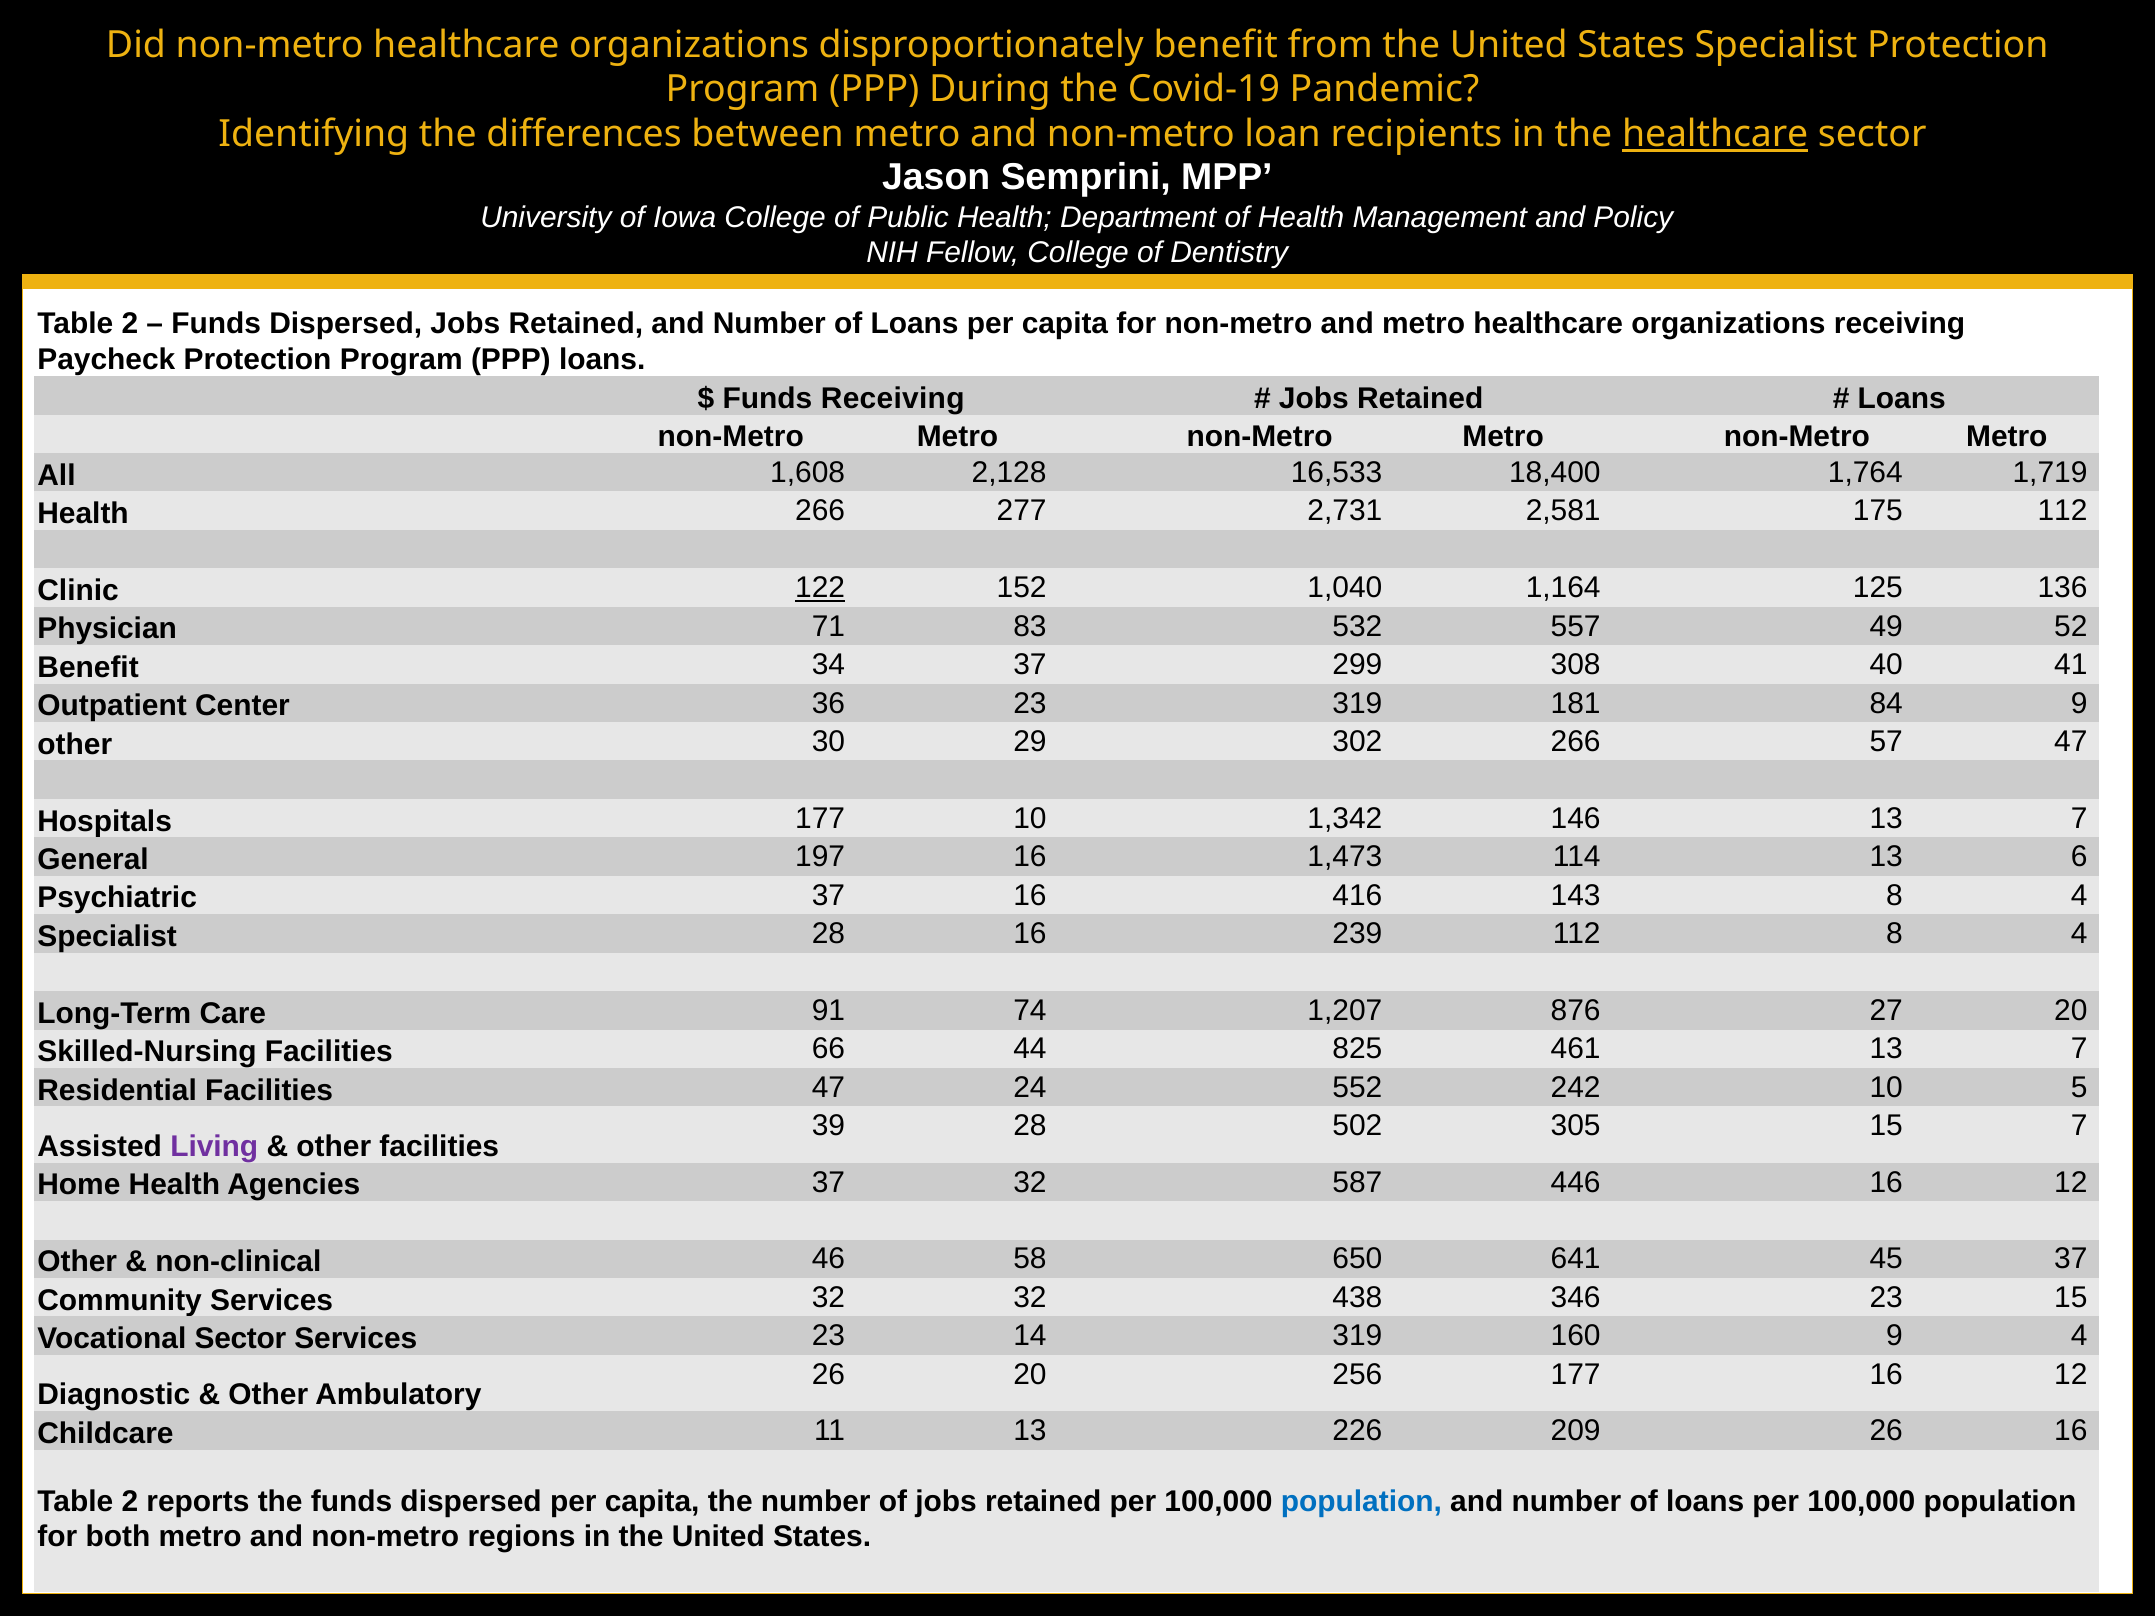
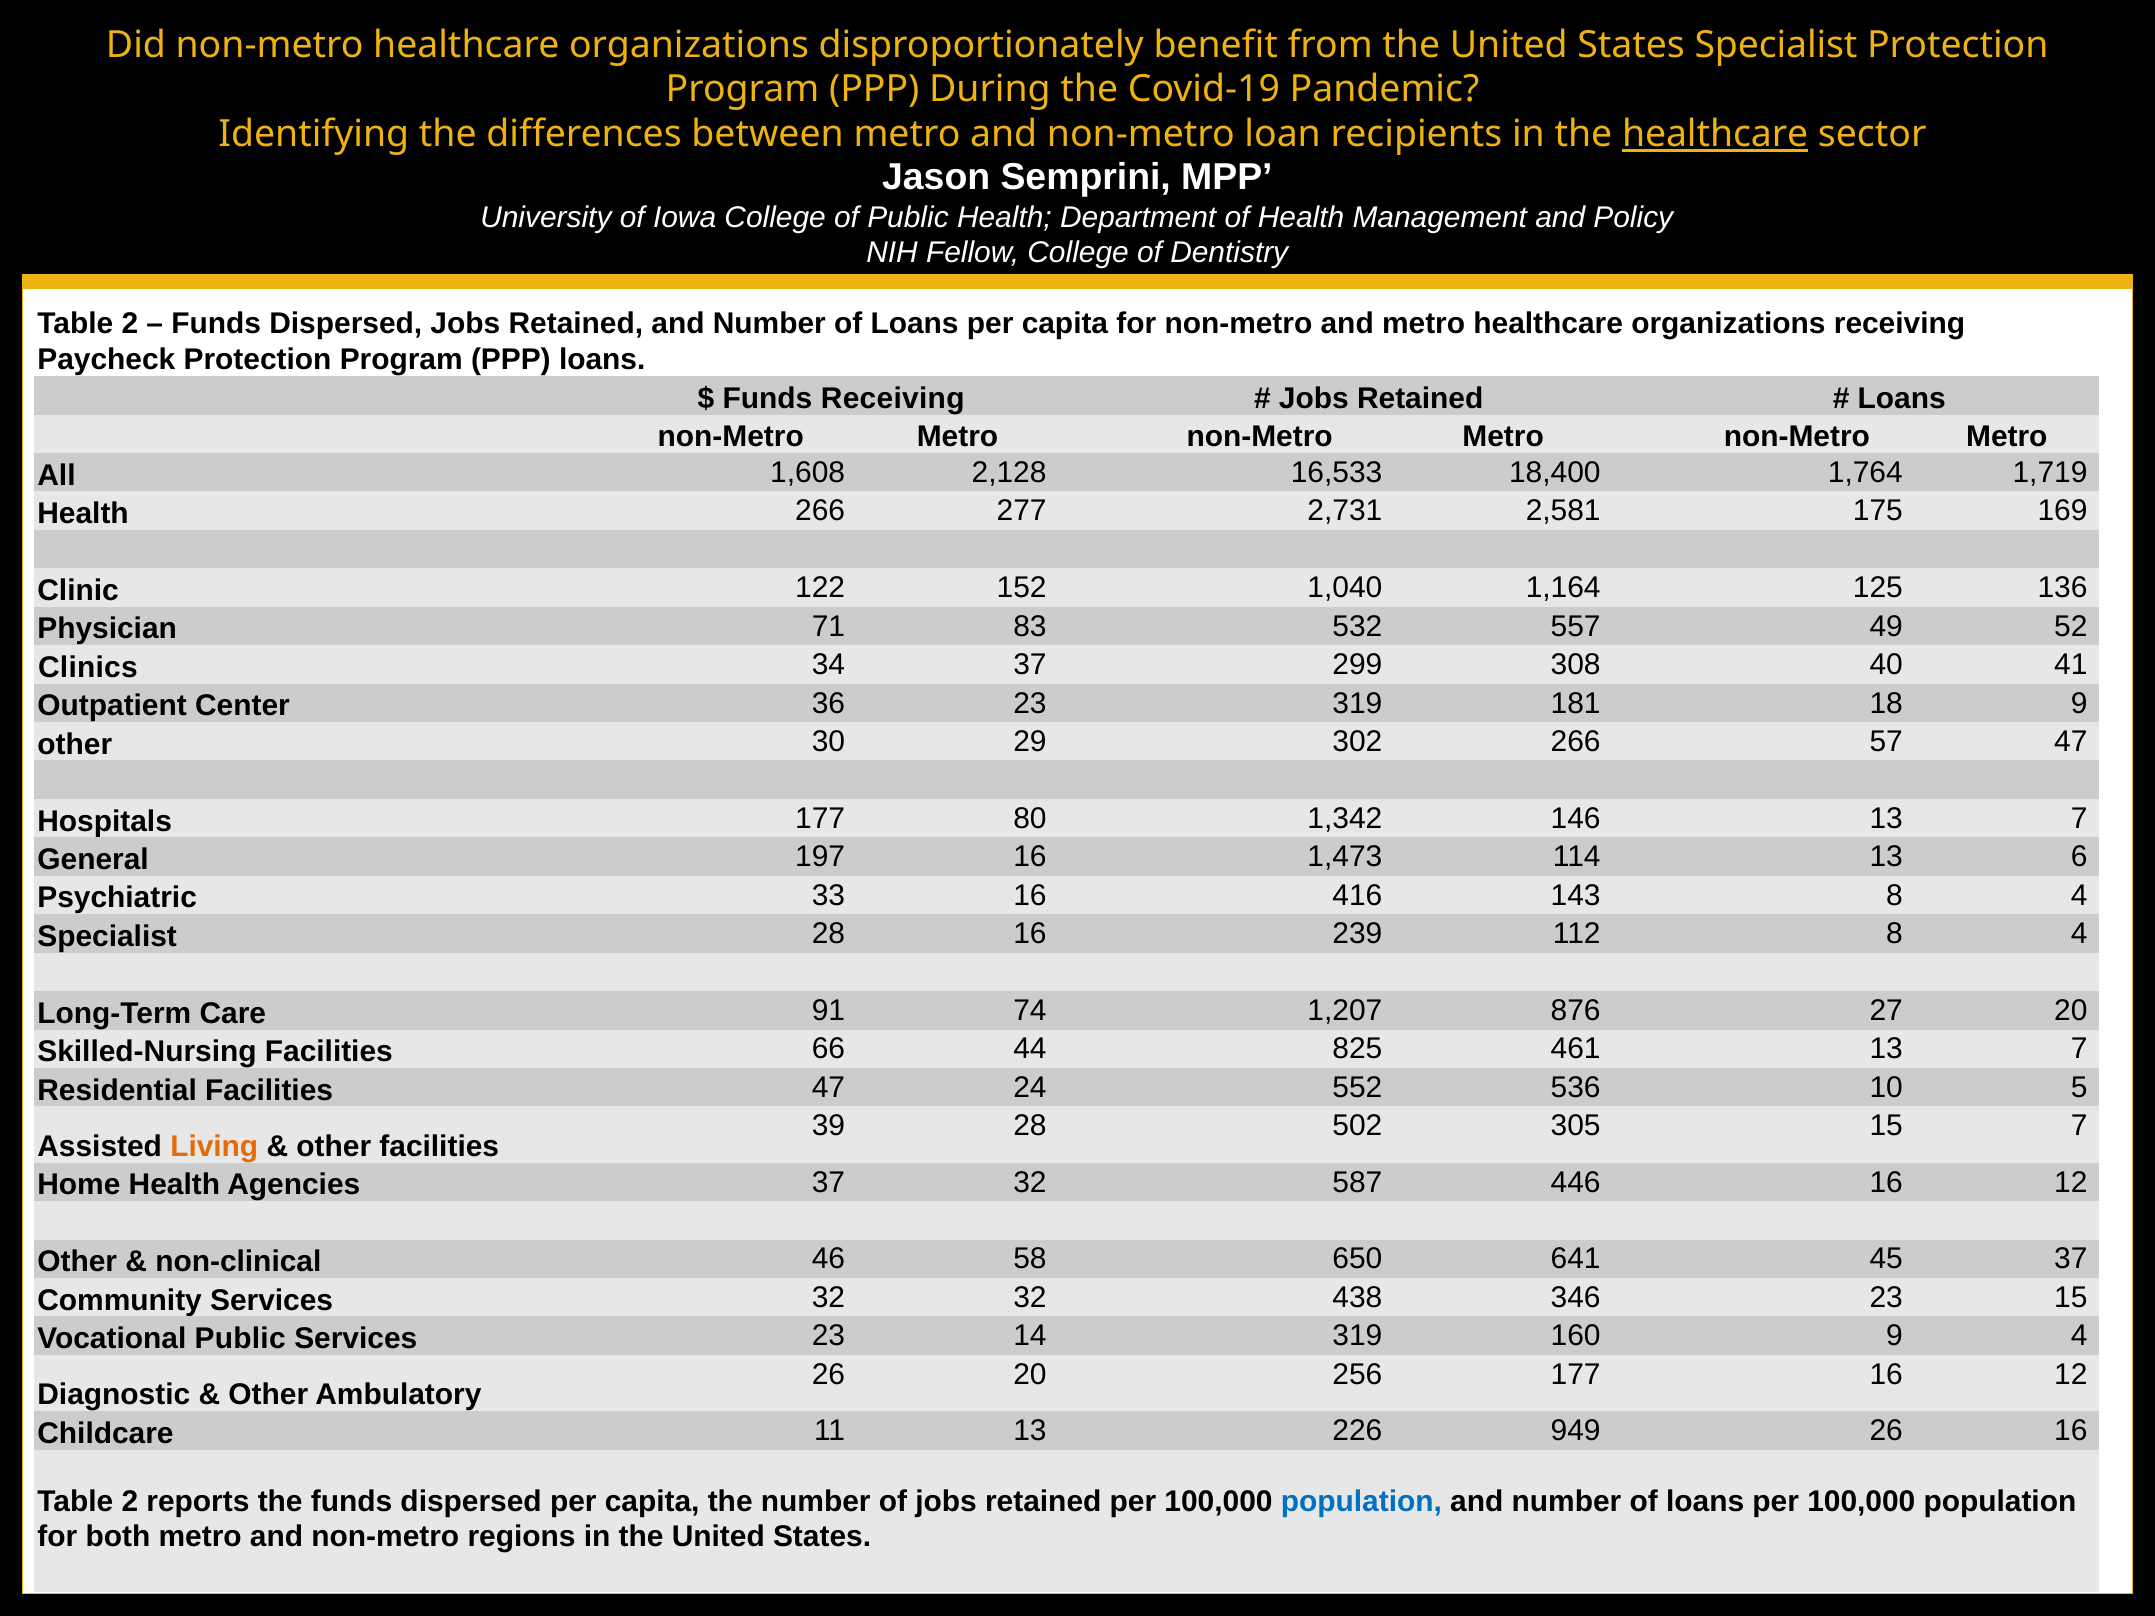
175 112: 112 -> 169 (2063, 511)
122 underline: present -> none (820, 588)
Benefit: Benefit -> Clinics (88, 667)
84: 84 -> 18 (1886, 703)
177 10: 10 -> 80 (1030, 819)
Psychiatric 37: 37 -> 33 (828, 895)
242: 242 -> 536 (1576, 1088)
Living colour: purple -> orange (214, 1147)
Vocational Sector: Sector -> Public (240, 1339)
209: 209 -> 949 (1576, 1431)
